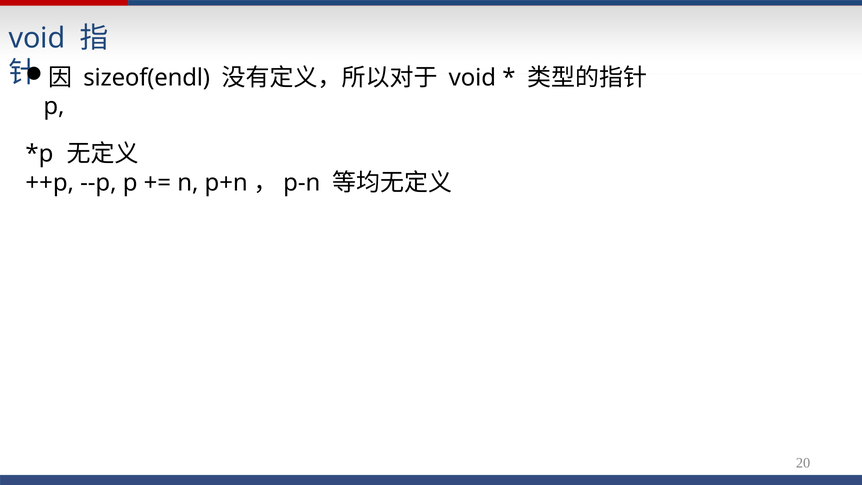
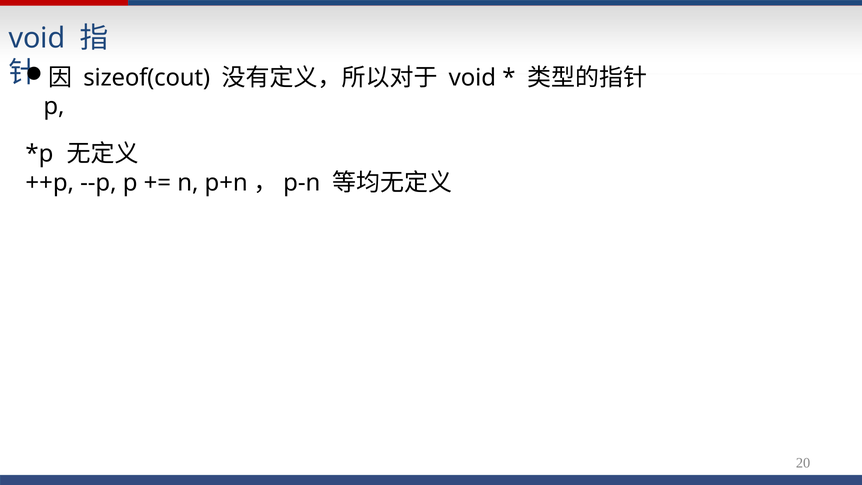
sizeof(endl: sizeof(endl -> sizeof(cout (147, 78)
